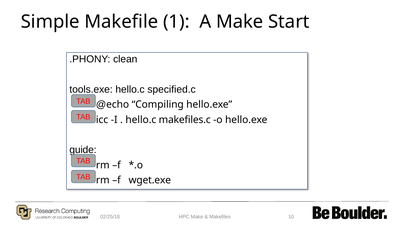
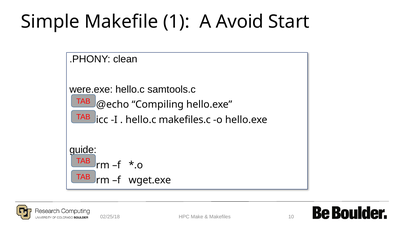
A Make: Make -> Avoid (240, 22)
tools.exe: tools.exe -> were.exe (91, 90)
specified.c: specified.c -> samtools.c (172, 90)
